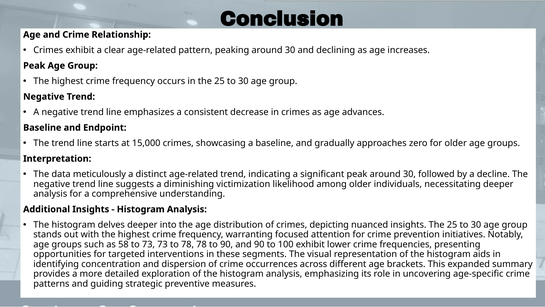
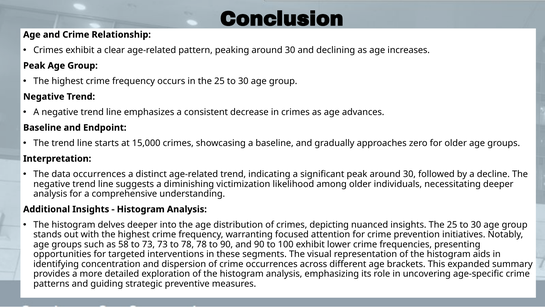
data meticulously: meticulously -> occurrences (99, 174)
